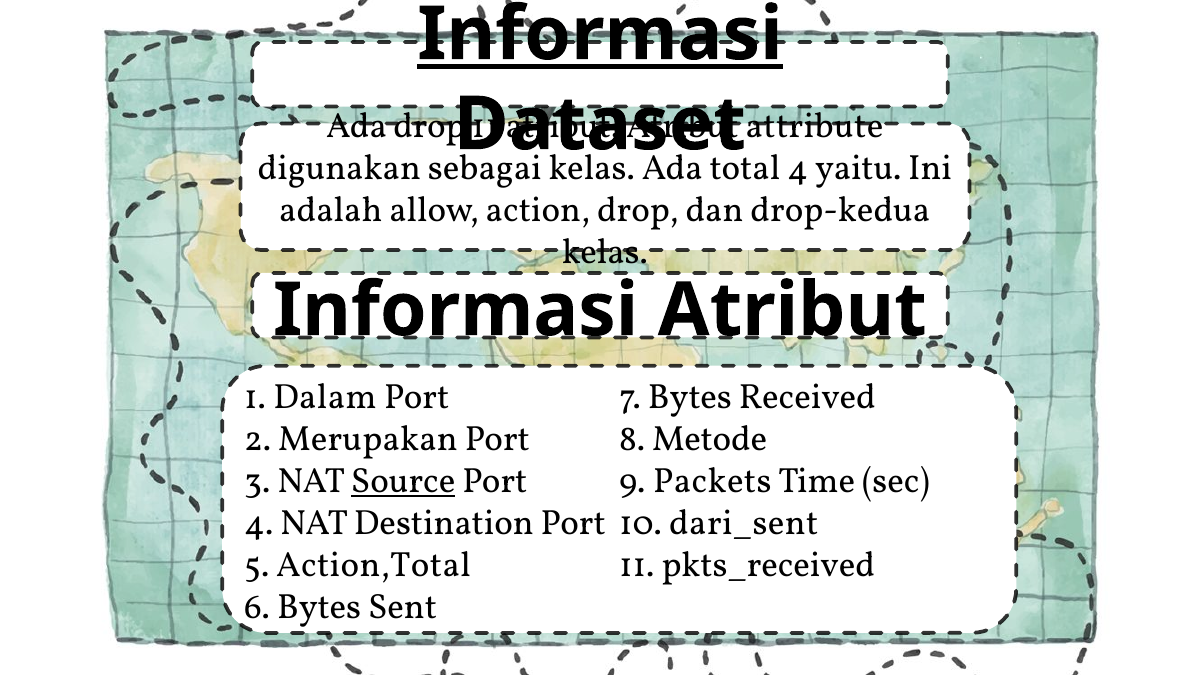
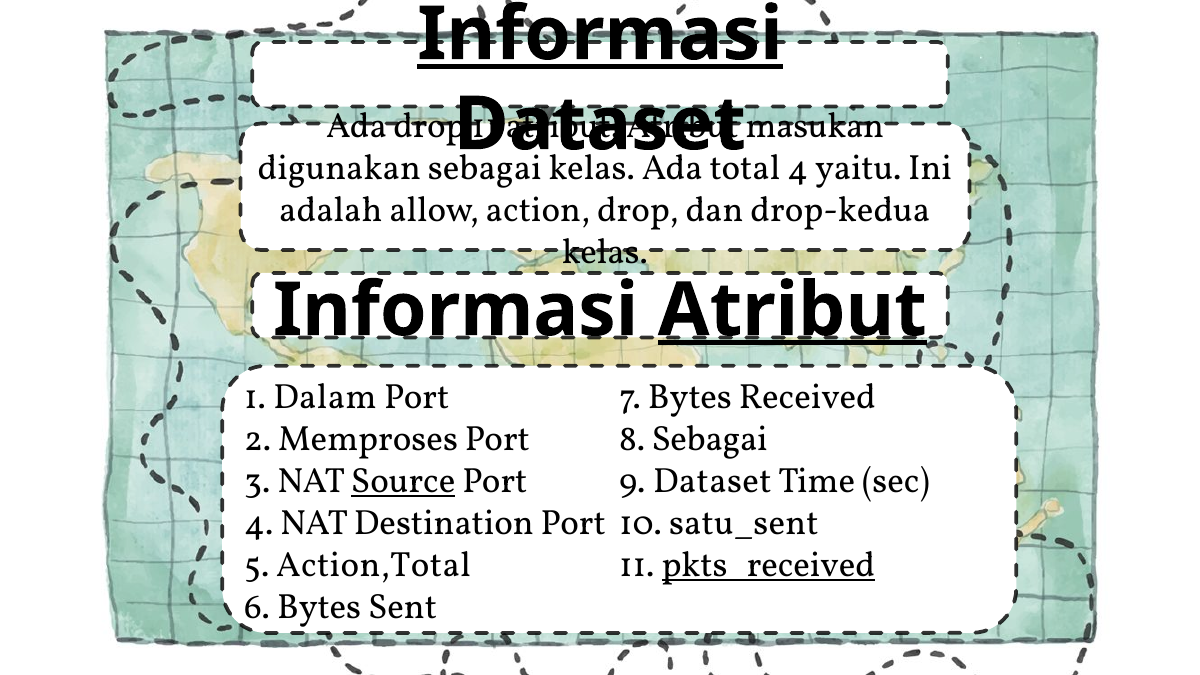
attribute: attribute -> masukan (815, 126)
Atribut underline: none -> present (792, 310)
Merupakan: Merupakan -> Memproses (368, 439)
8 Metode: Metode -> Sebagai (710, 439)
9 Packets: Packets -> Dataset (712, 481)
dari_sent: dari_sent -> satu_sent (744, 523)
pkts_received underline: none -> present (768, 565)
